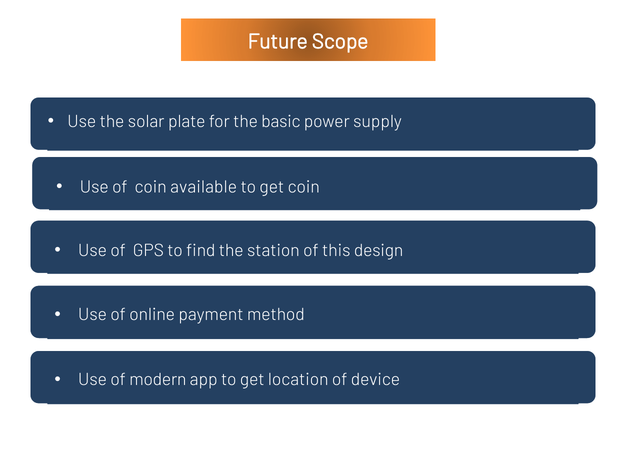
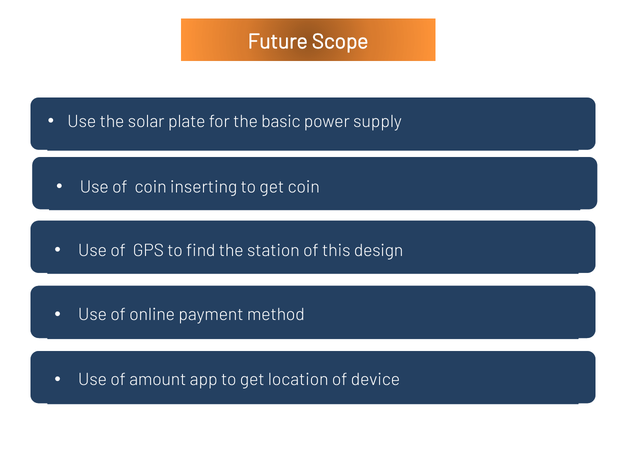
available: available -> inserting (204, 187)
modern: modern -> amount (158, 380)
